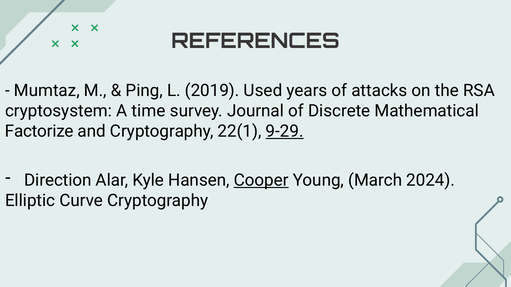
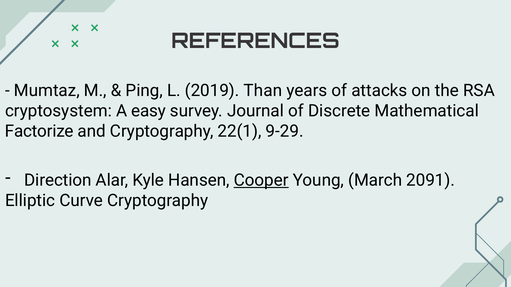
Used: Used -> Than (263, 91)
time: time -> easy (149, 111)
9-29 underline: present -> none (285, 131)
2024: 2024 -> 2091 (431, 180)
